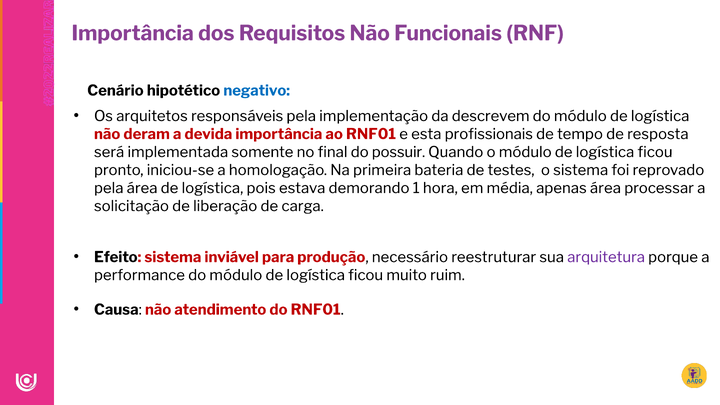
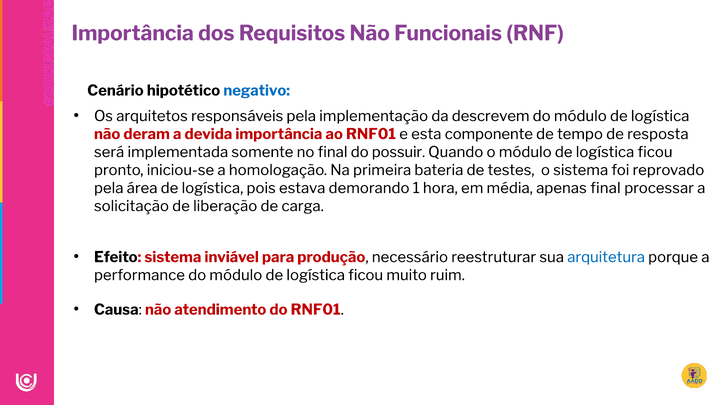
profissionais: profissionais -> componente (489, 134)
apenas área: área -> final (605, 188)
arquitetura colour: purple -> blue (606, 257)
